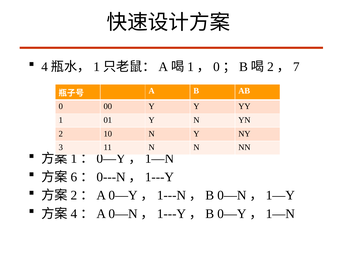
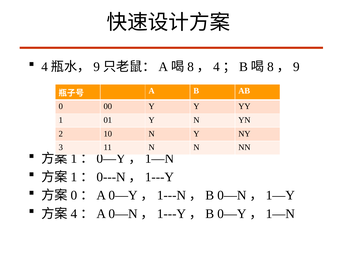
1: 1 -> 9 (97, 67)
1: 1 -> 8 (191, 67)
0: 0 -> 4 (216, 67)
2: 2 -> 8 (270, 67)
7: 7 -> 9 (296, 67)
6: 6 -> 1 (74, 177)
2: 2 -> 0 (74, 195)
